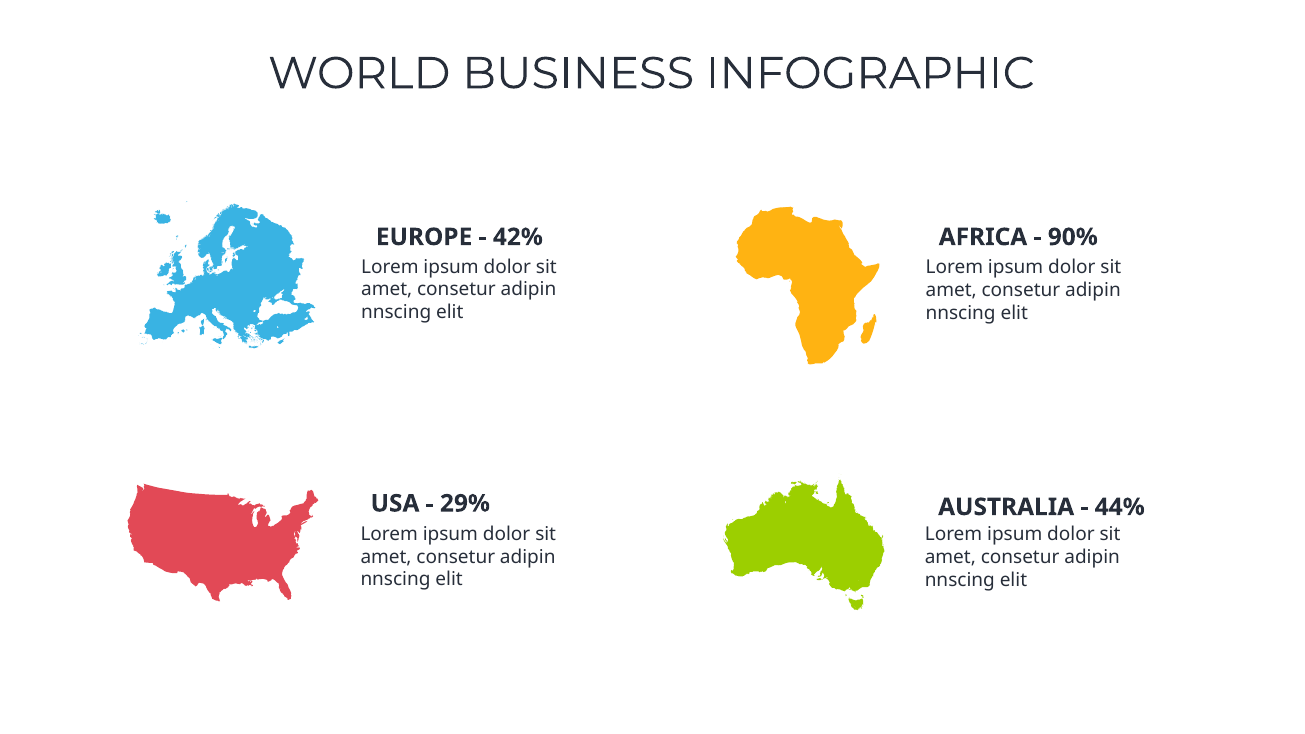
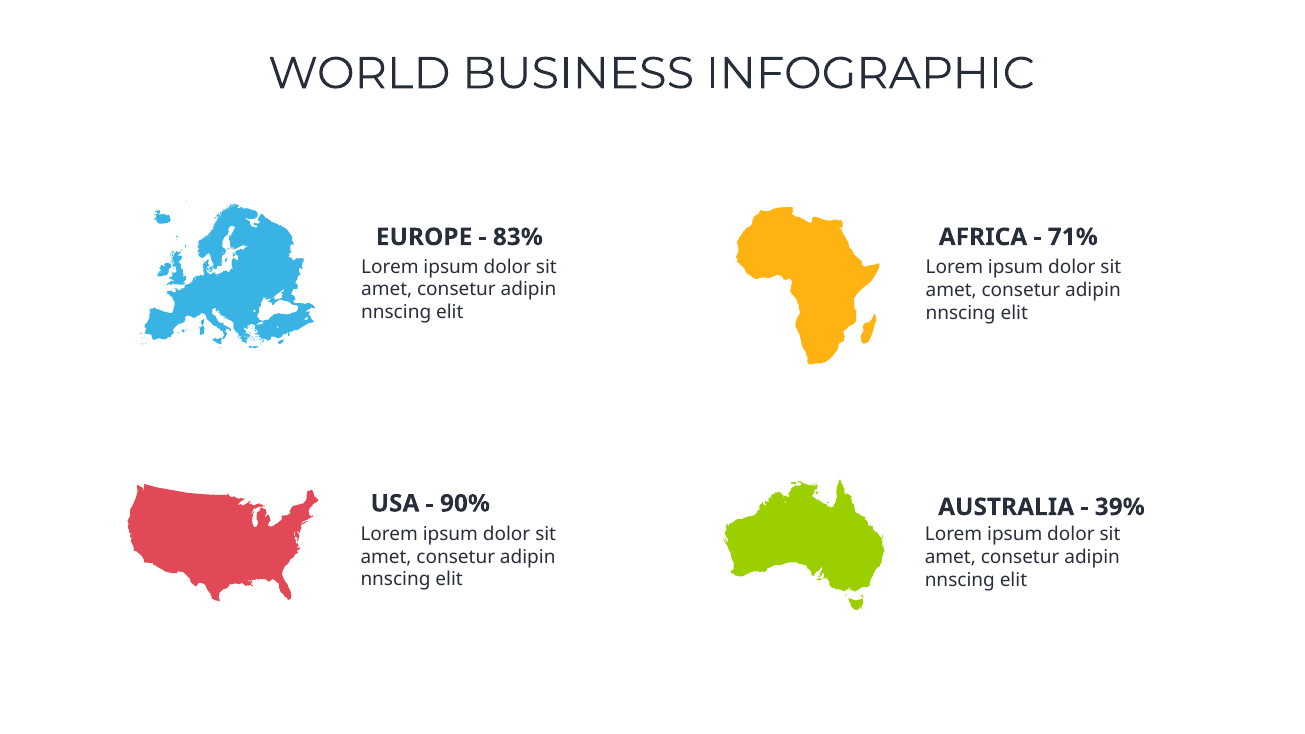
42%: 42% -> 83% (518, 237)
90%: 90% -> 71% (1073, 237)
29%: 29% -> 90% (465, 504)
44%: 44% -> 39% (1120, 507)
